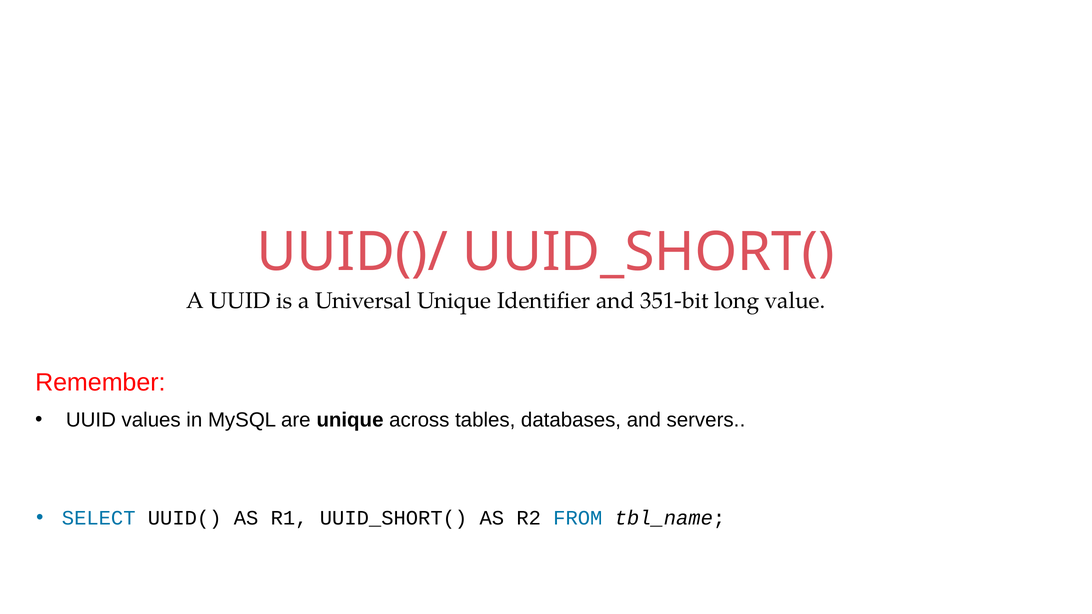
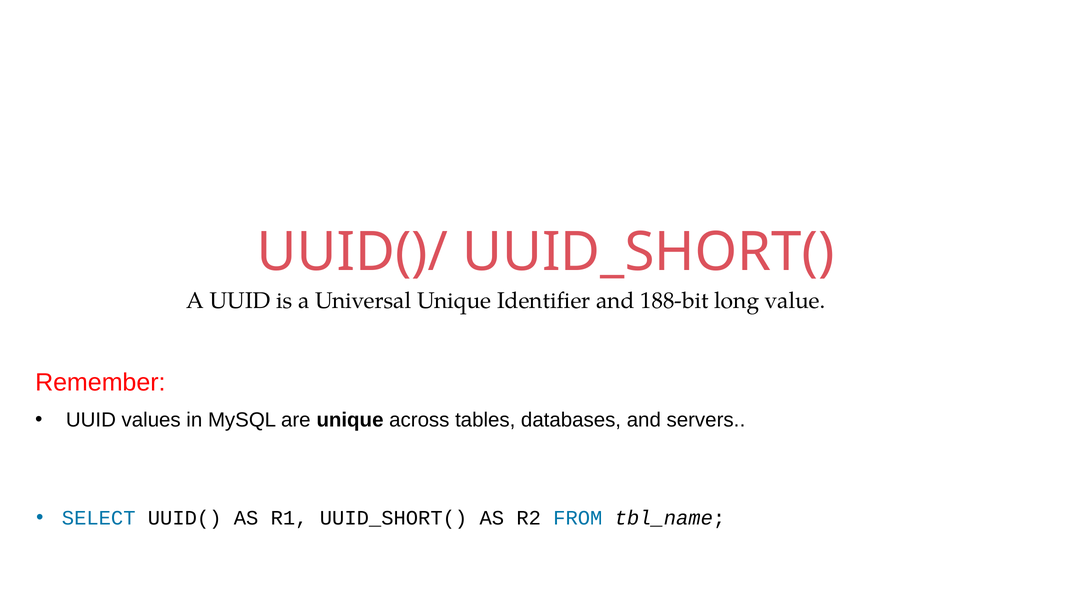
351-bit: 351-bit -> 188-bit (674, 301)
